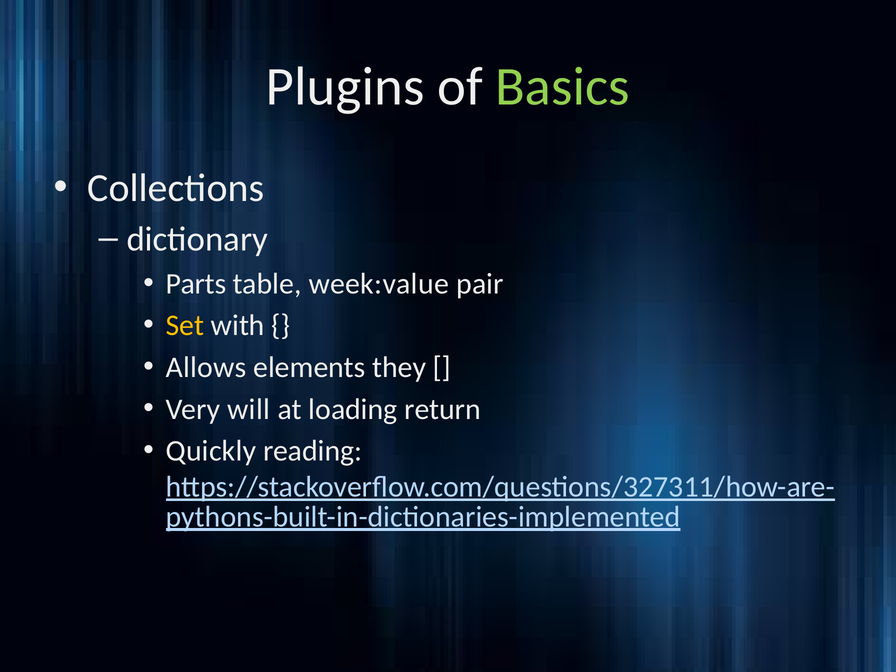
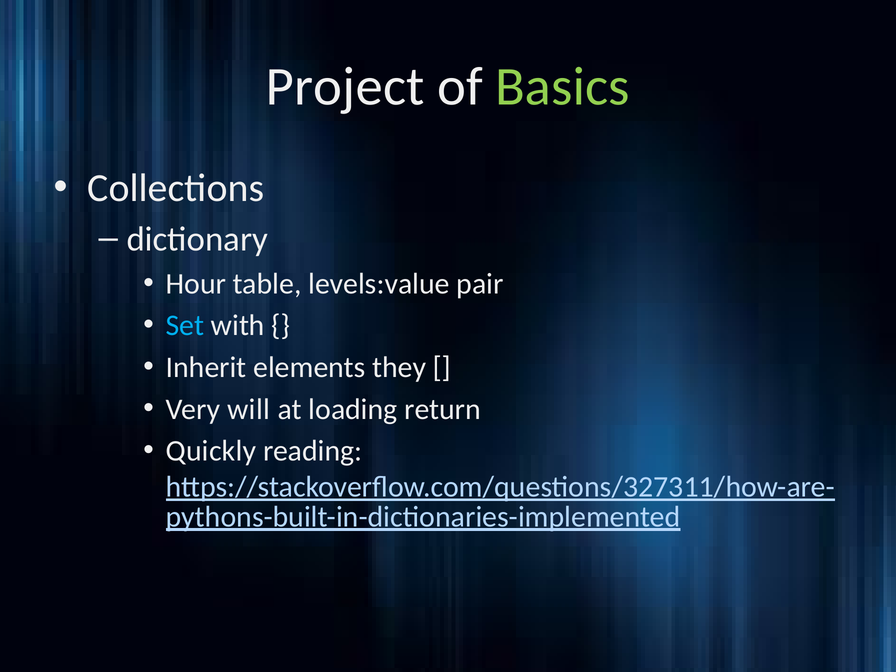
Plugins: Plugins -> Project (345, 87)
Parts: Parts -> Hour (196, 284)
week:value: week:value -> levels:value (379, 284)
Set colour: yellow -> light blue (185, 326)
Allows: Allows -> Inherit (206, 367)
